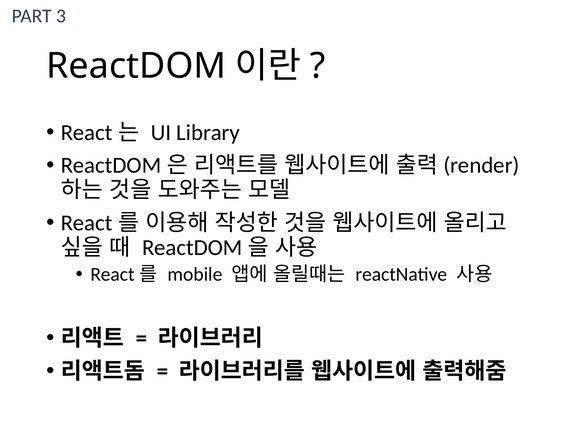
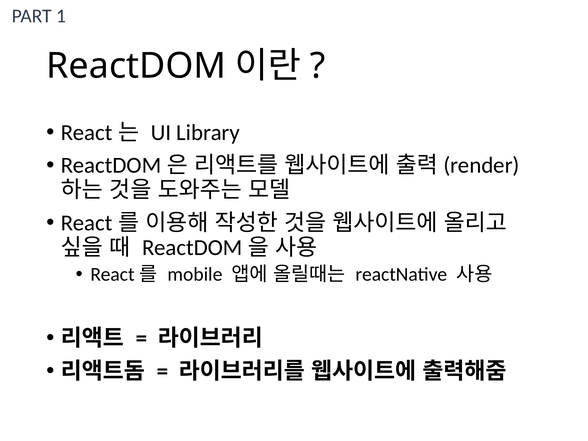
3: 3 -> 1 (61, 16)
